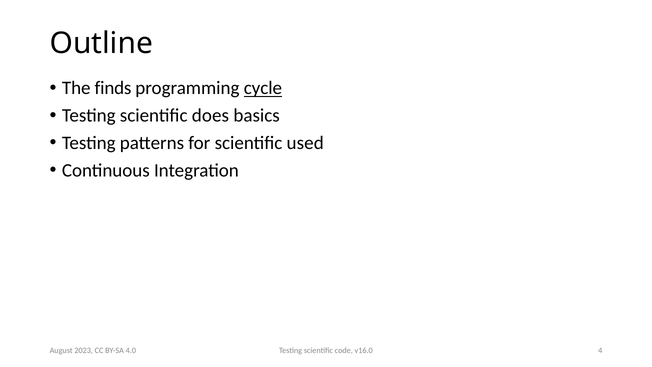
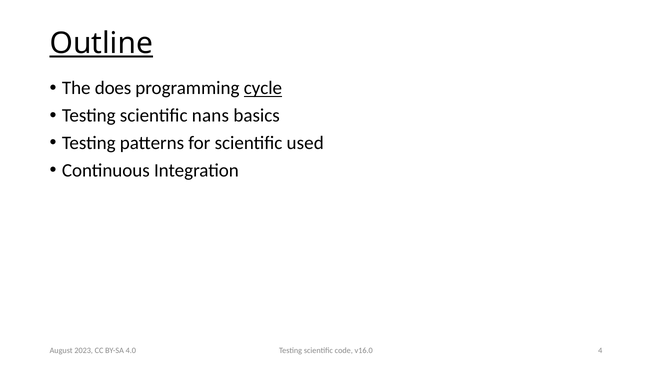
Outline underline: none -> present (101, 43)
finds: finds -> does (113, 88)
does: does -> nans (210, 115)
